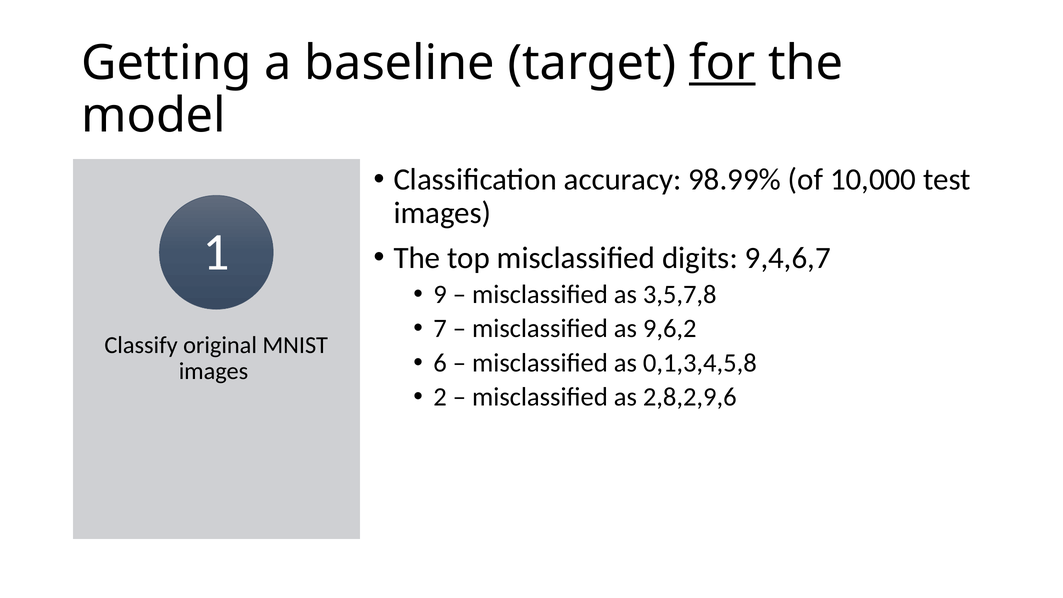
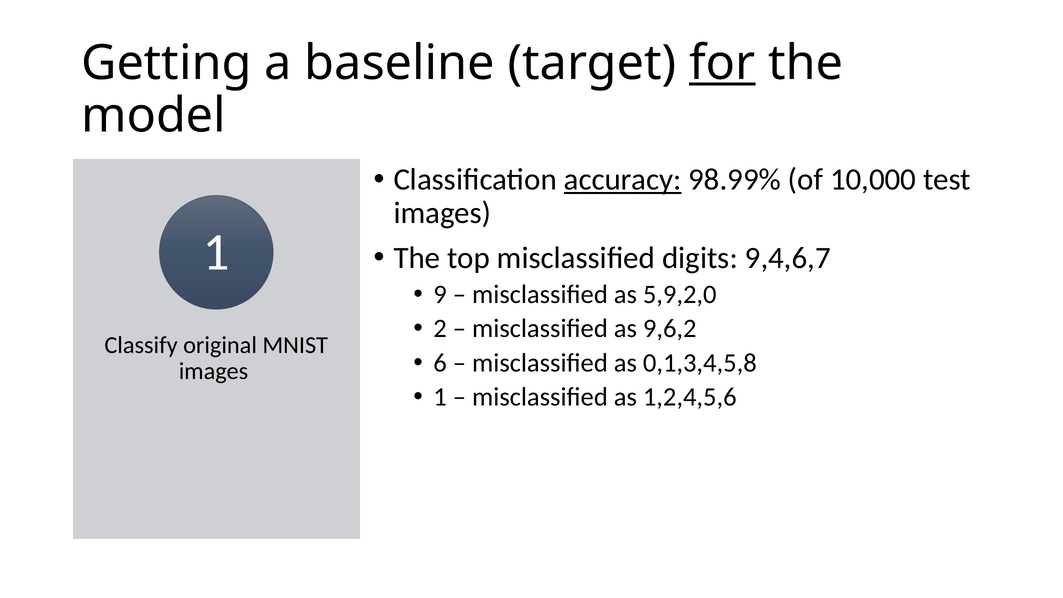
accuracy underline: none -> present (623, 180)
3,5,7,8: 3,5,7,8 -> 5,9,2,0 (680, 294)
7: 7 -> 2 (440, 329)
2: 2 -> 1 (440, 397)
2,8,2,9,6: 2,8,2,9,6 -> 1,2,4,5,6 (690, 397)
